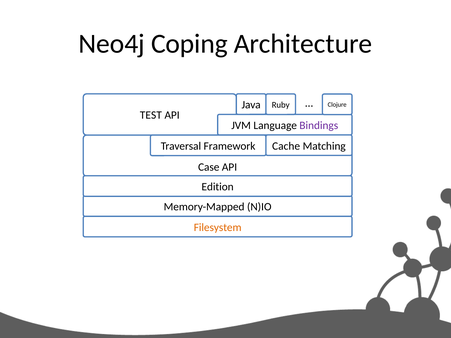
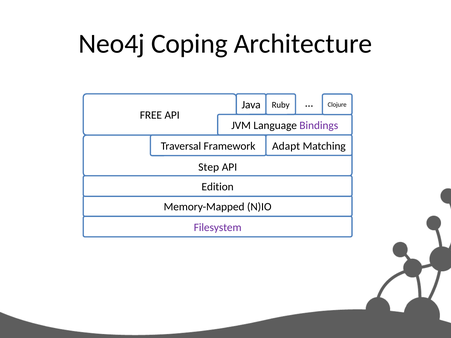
TEST: TEST -> FREE (151, 115)
Cache: Cache -> Adapt (286, 146)
Case: Case -> Step (209, 167)
Filesystem colour: orange -> purple (218, 228)
